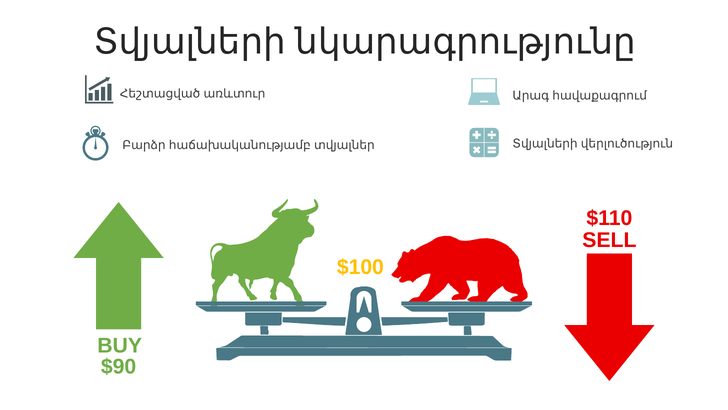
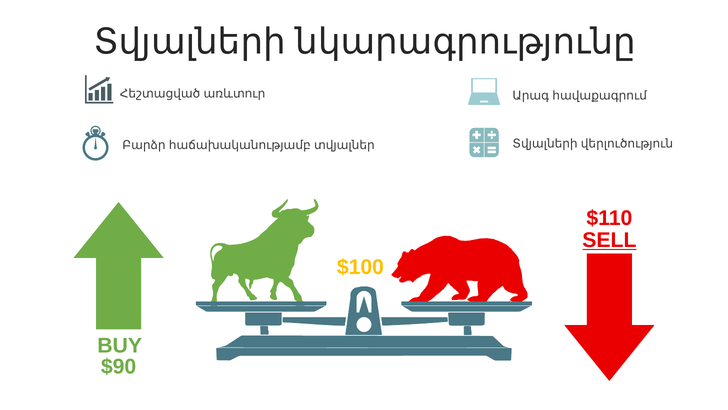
SELL underline: none -> present (609, 240)
